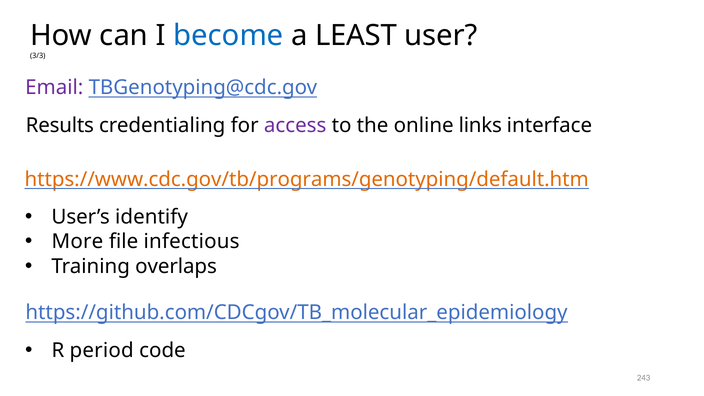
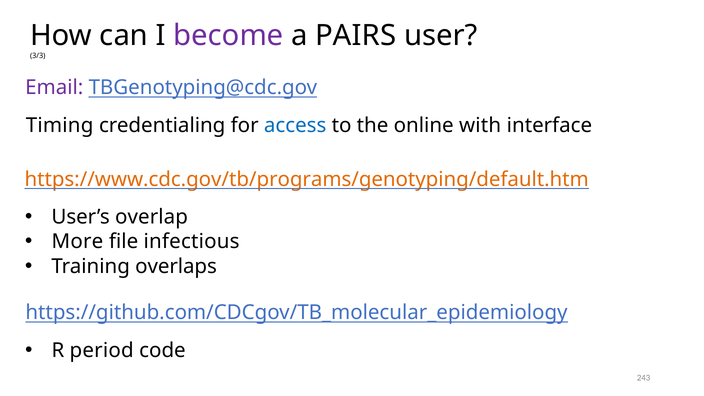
become colour: blue -> purple (228, 35)
LEAST: LEAST -> PAIRS (356, 35)
Results: Results -> Timing (60, 125)
access colour: purple -> blue (295, 125)
links: links -> with (480, 125)
identify: identify -> overlap (152, 217)
